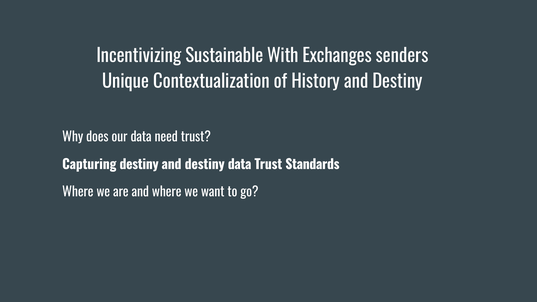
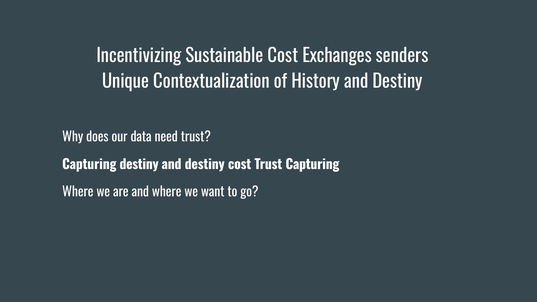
Sustainable With: With -> Cost (283, 56)
destiny data: data -> cost (240, 165)
Standards: Standards -> Capturing (312, 165)
